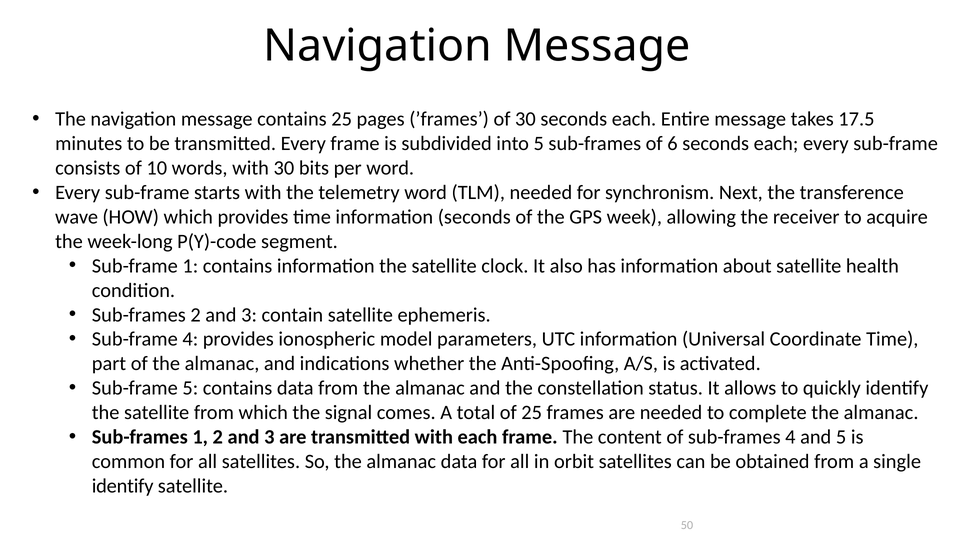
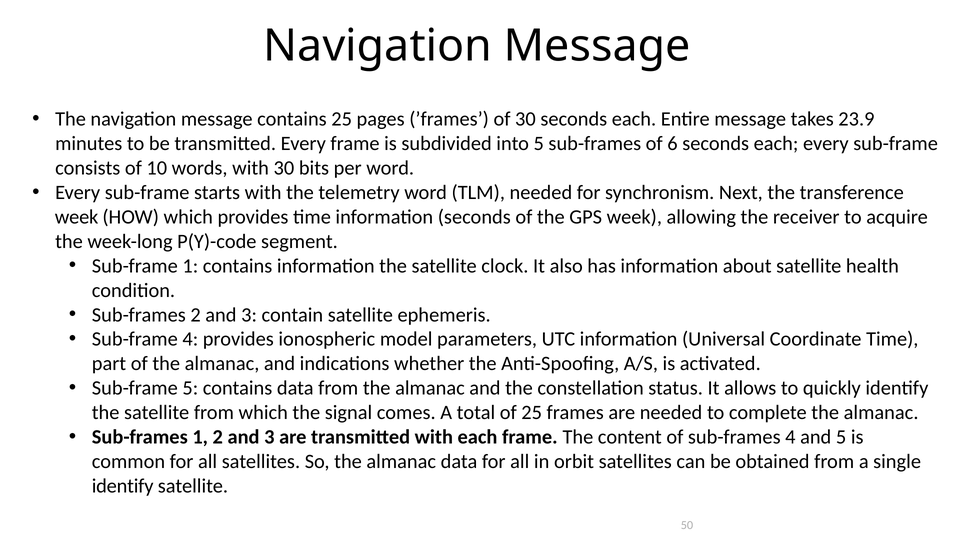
17.5: 17.5 -> 23.9 (856, 119)
wave: wave -> week (77, 217)
